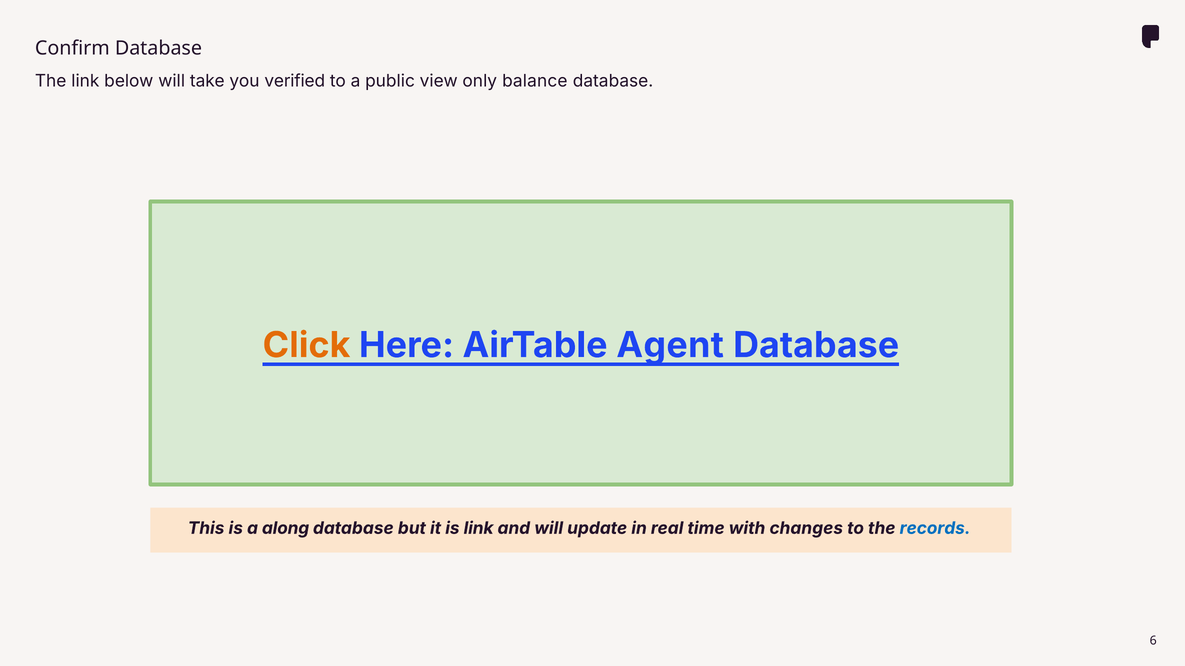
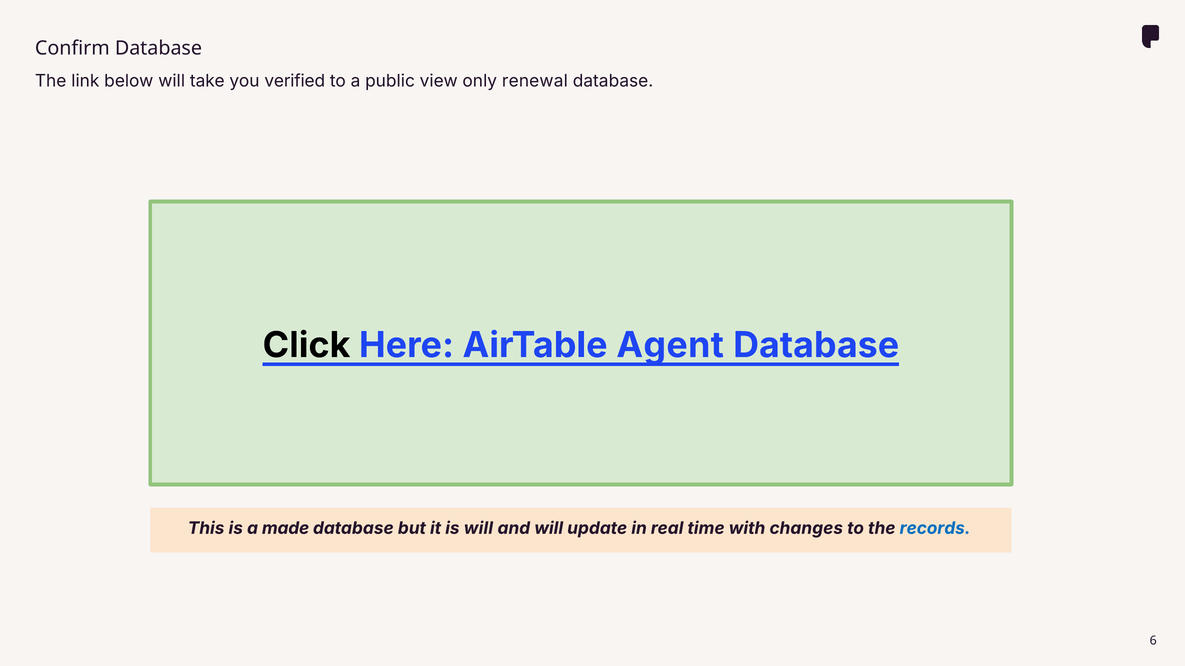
balance: balance -> renewal (535, 81)
Click colour: orange -> black (306, 346)
along: along -> made (286, 529)
is link: link -> will (478, 529)
